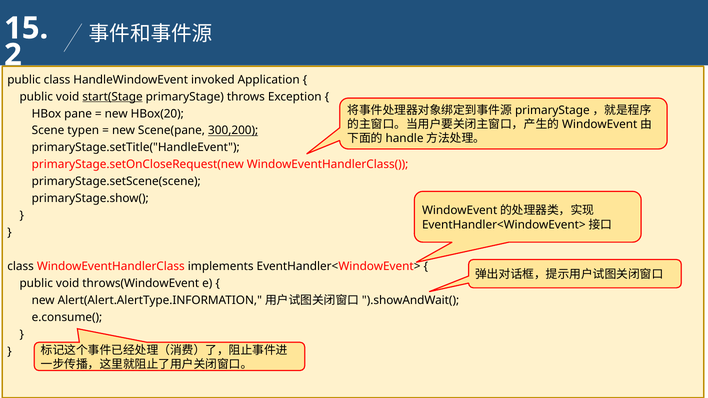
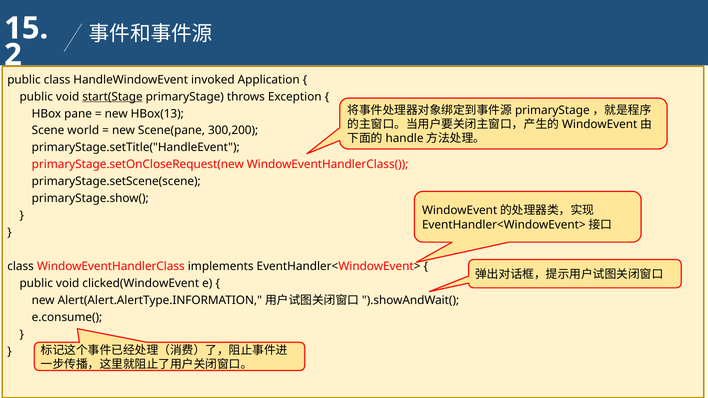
HBox(20: HBox(20 -> HBox(13 (157, 114)
typen: typen -> world (83, 131)
300,200 underline: present -> none (233, 131)
throws(WindowEvent: throws(WindowEvent -> clicked(WindowEvent (141, 283)
